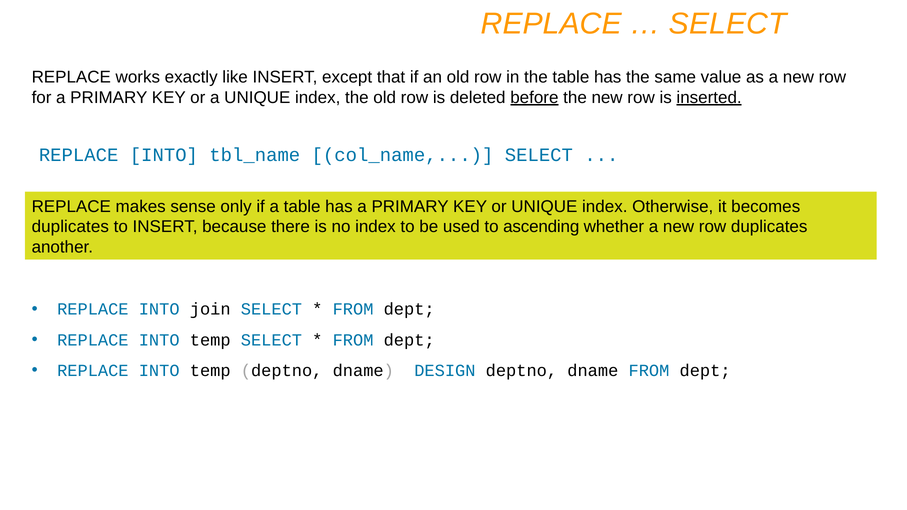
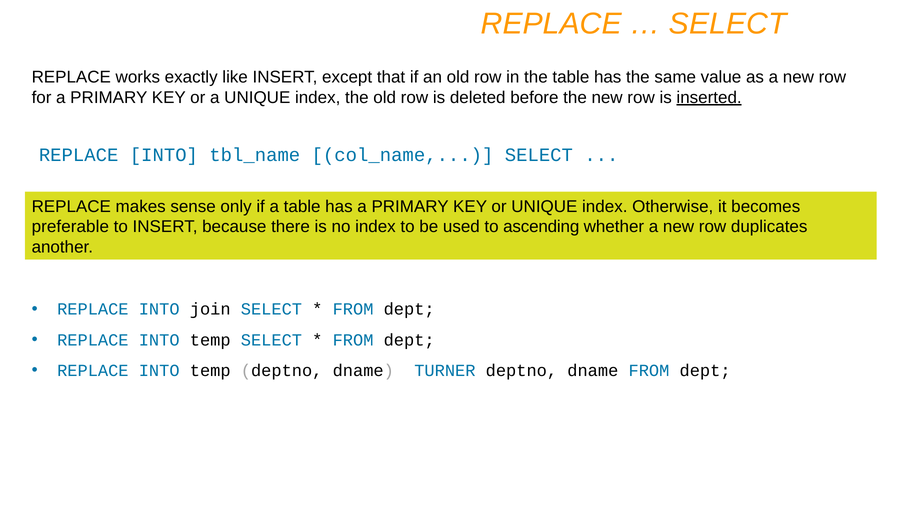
before underline: present -> none (534, 97)
duplicates: duplicates -> preferable (70, 227)
DESIGN: DESIGN -> TURNER (445, 371)
